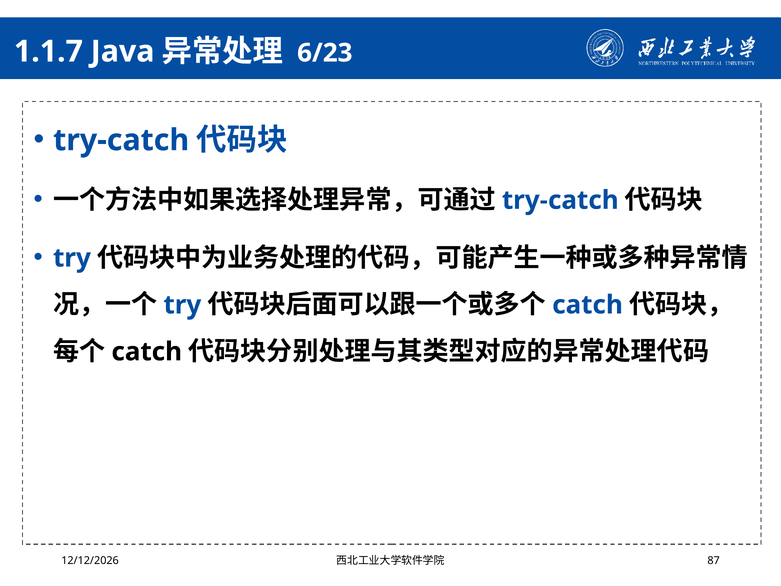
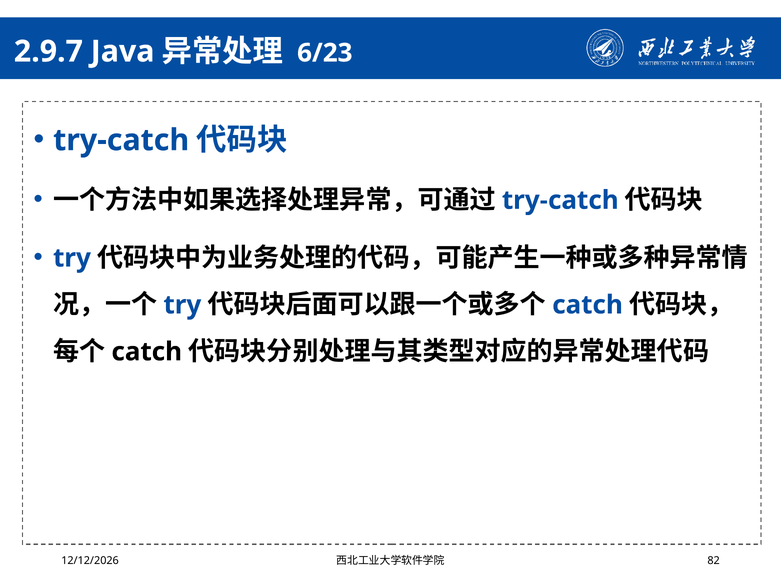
1.1.7: 1.1.7 -> 2.9.7 (48, 51)
87: 87 -> 82 (714, 561)
